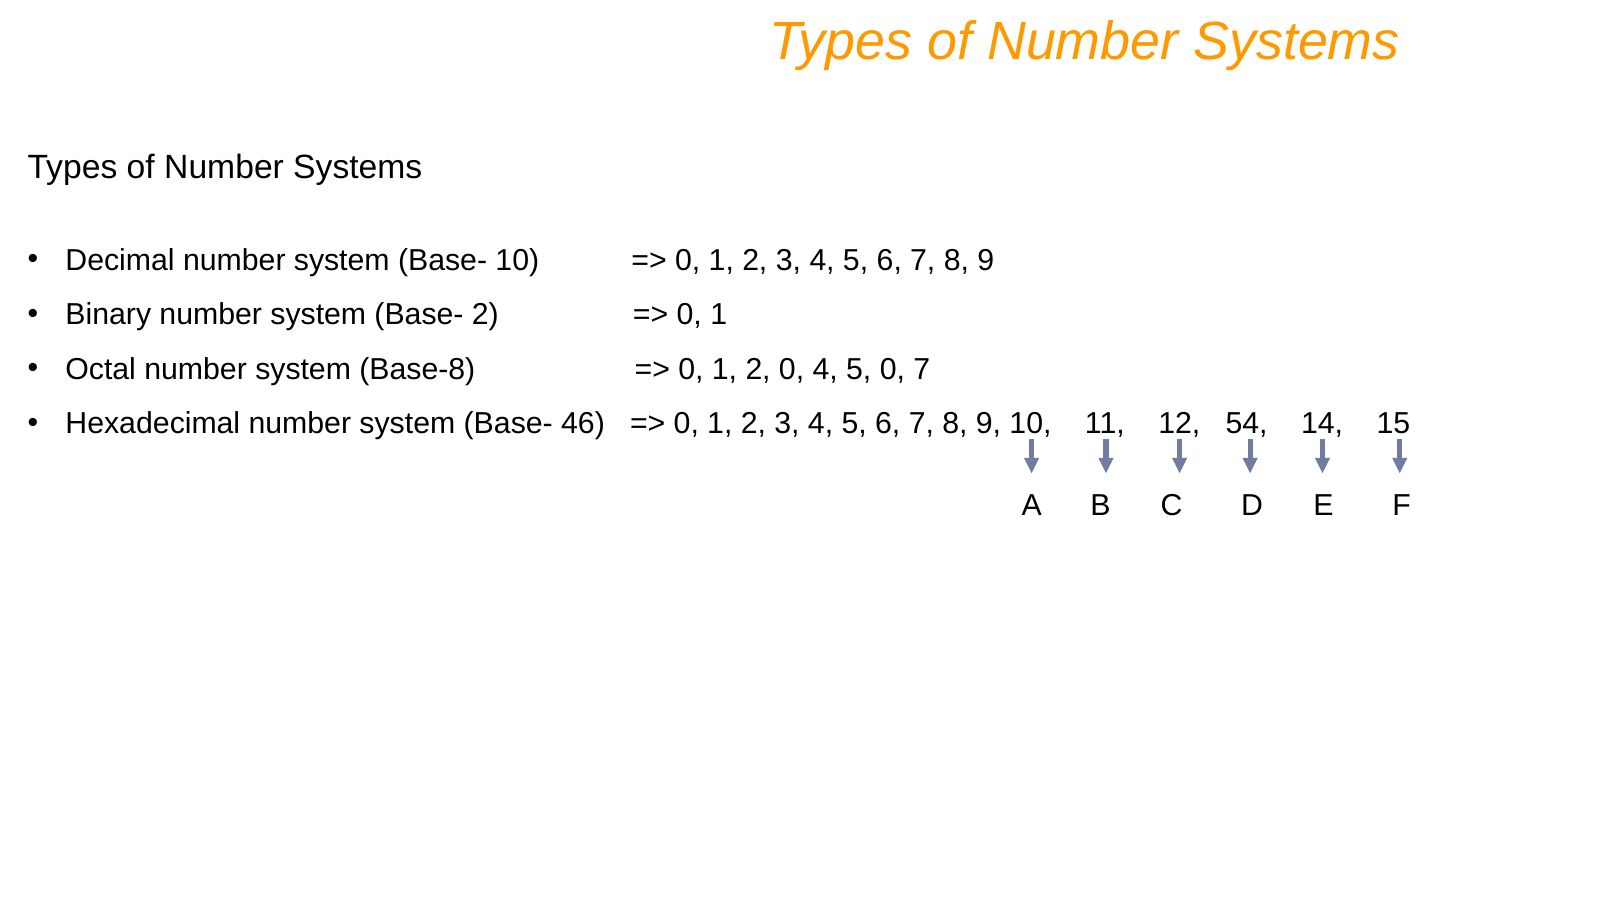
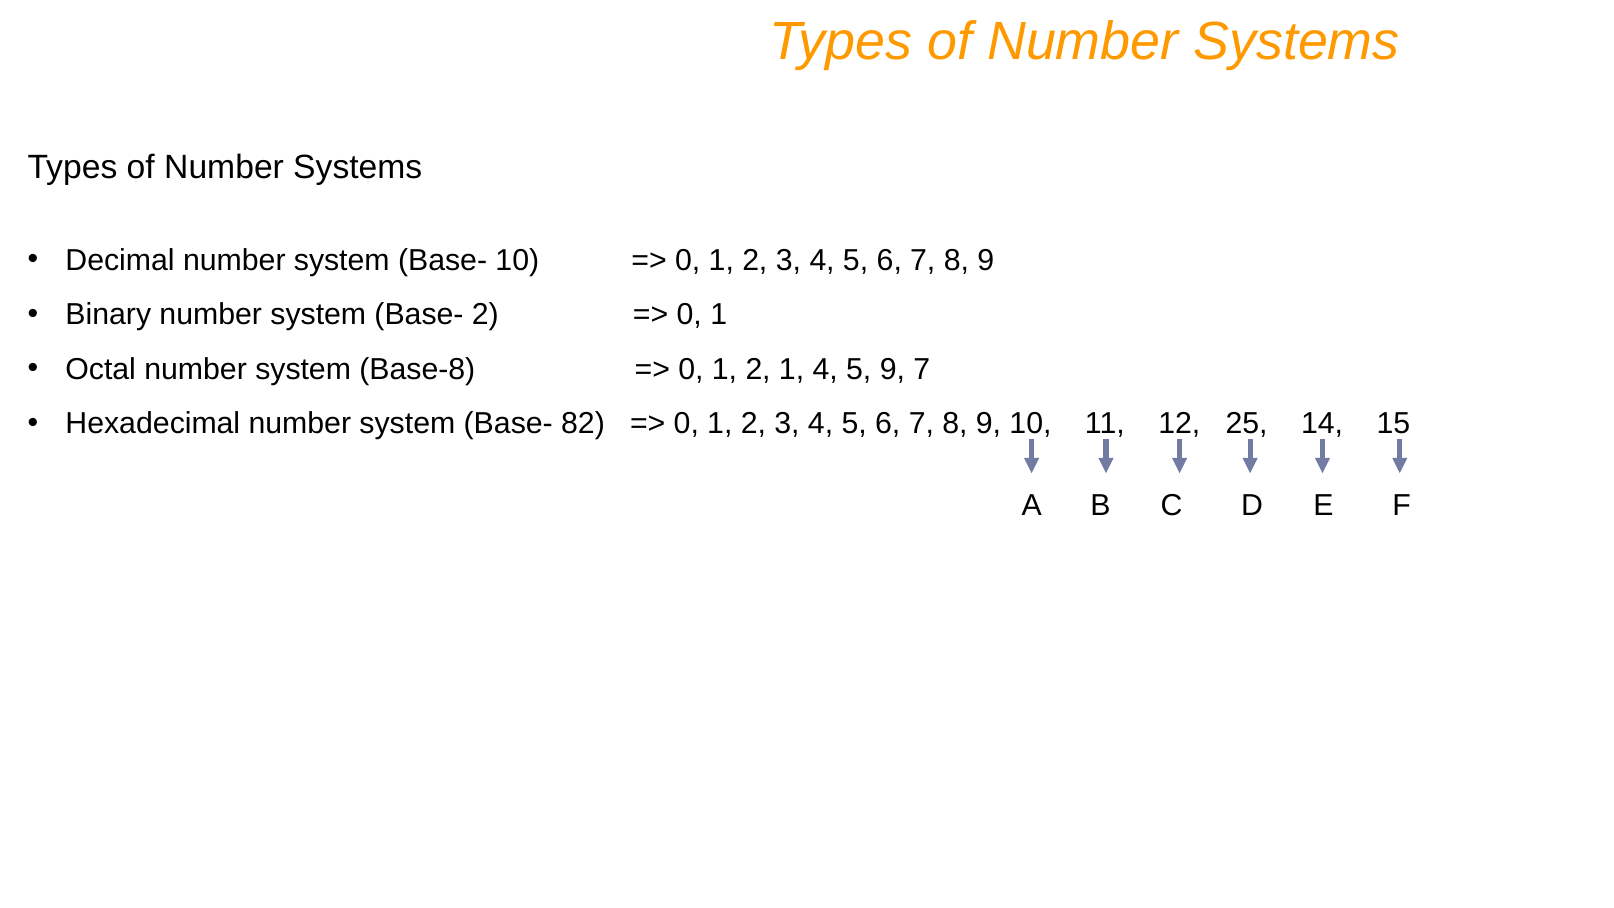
2 0: 0 -> 1 (792, 369)
5 0: 0 -> 9 (892, 369)
46: 46 -> 82 (583, 424)
54: 54 -> 25 (1247, 424)
